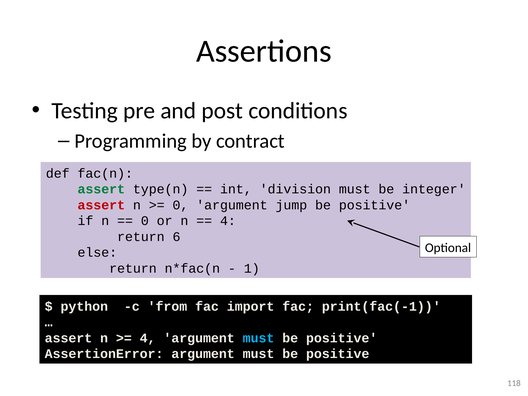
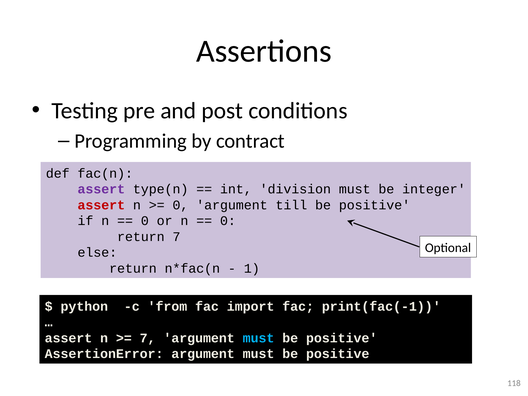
assert colour: green -> purple (101, 189)
jump: jump -> till (291, 205)
4: 4 -> 0 (228, 221)
return 6: 6 -> 7 (177, 237)
4: 4 -> 7 (148, 338)
